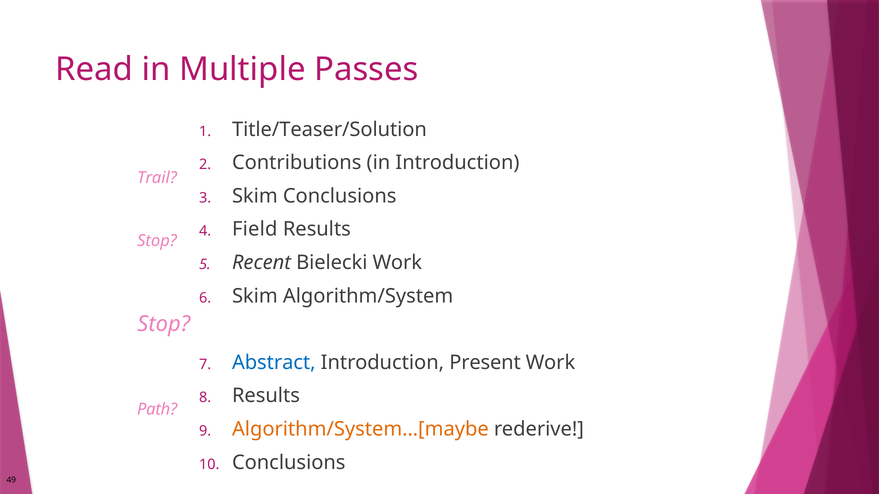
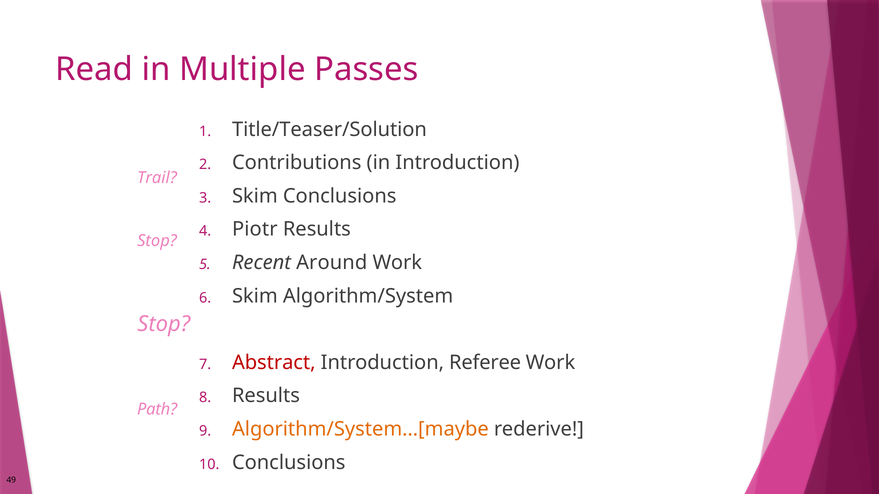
Field: Field -> Piotr (255, 230)
Bielecki: Bielecki -> Around (332, 263)
Abstract colour: blue -> red (274, 363)
Present: Present -> Referee (485, 363)
